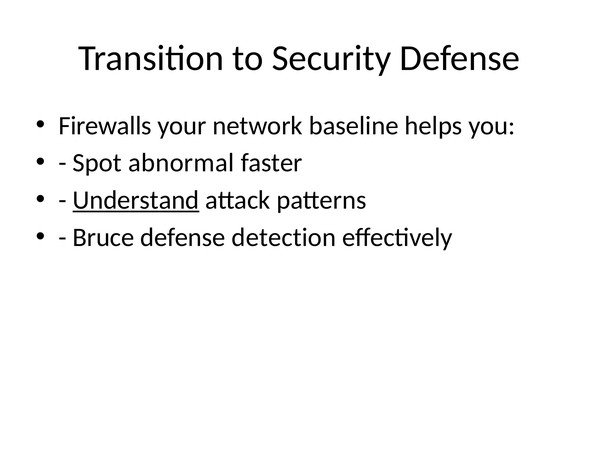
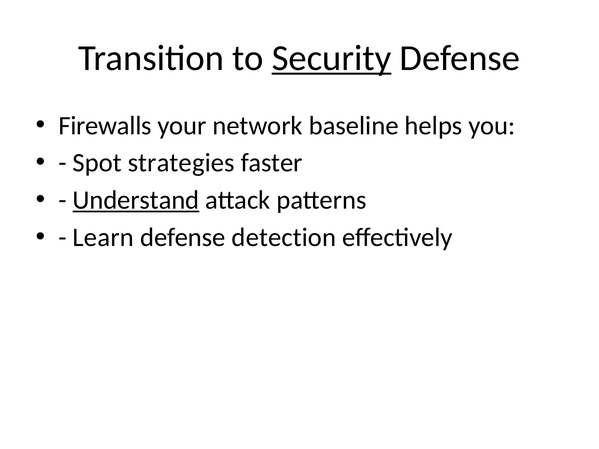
Security underline: none -> present (331, 58)
abnormal: abnormal -> strategies (181, 163)
Bruce: Bruce -> Learn (103, 238)
